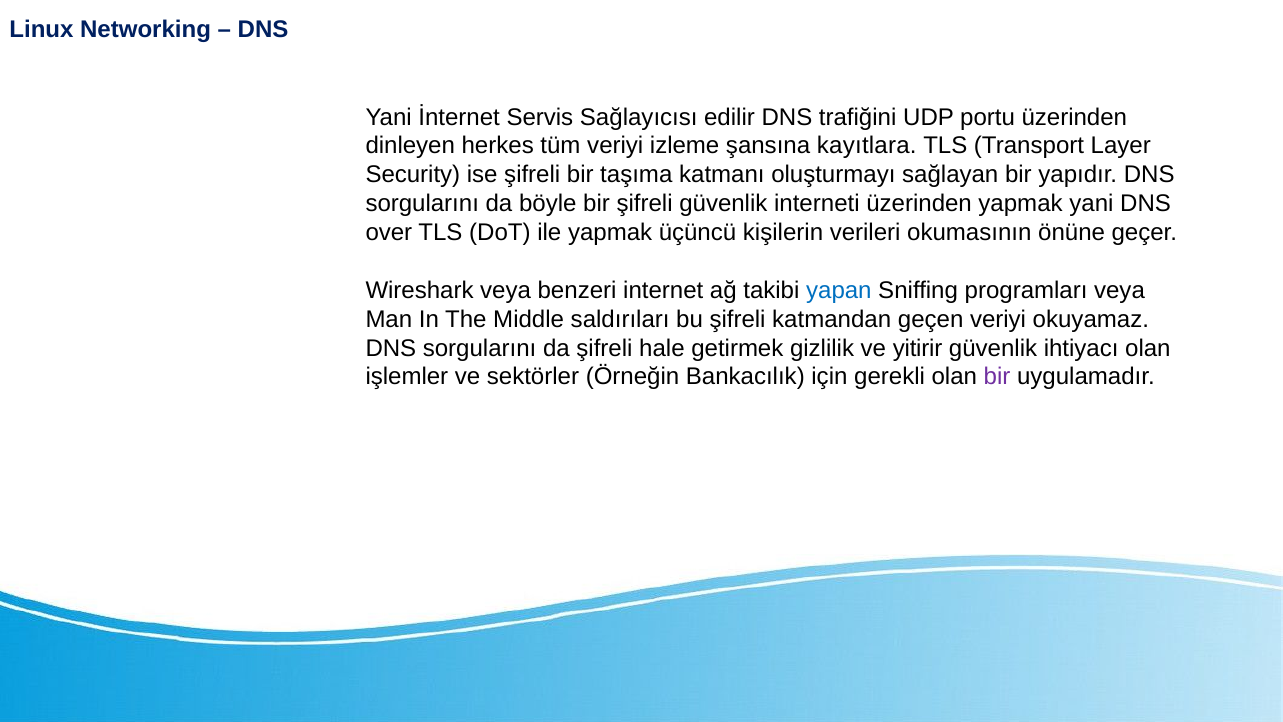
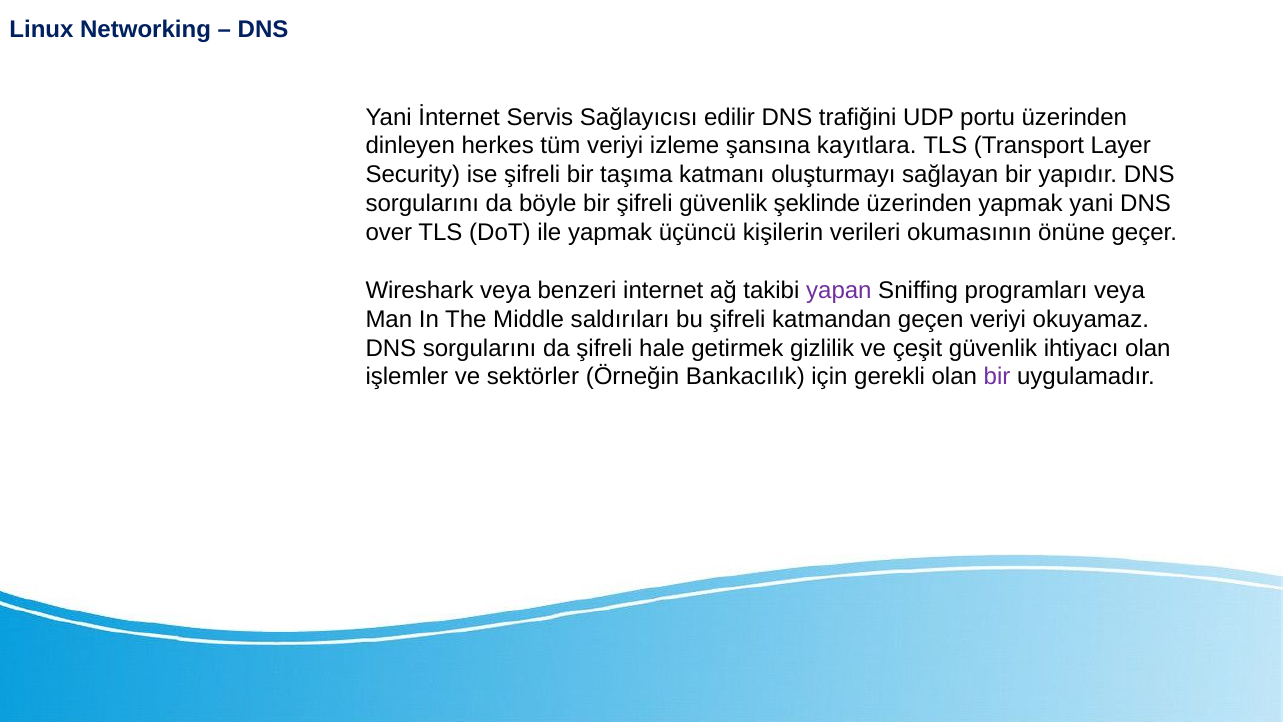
interneti: interneti -> şeklinde (817, 204)
yapan colour: blue -> purple (839, 290)
yitirir: yitirir -> çeşit (917, 348)
